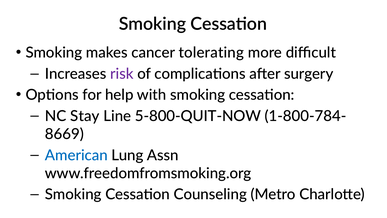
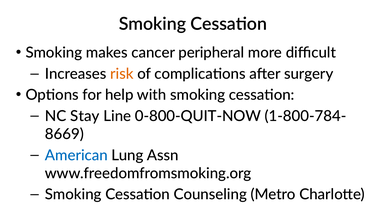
tolerating: tolerating -> peripheral (211, 53)
risk colour: purple -> orange (122, 74)
5-800-QUIT-NOW: 5-800-QUIT-NOW -> 0-800-QUIT-NOW (198, 116)
